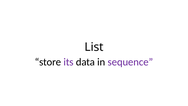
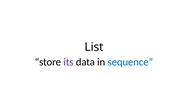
sequence colour: purple -> blue (130, 62)
